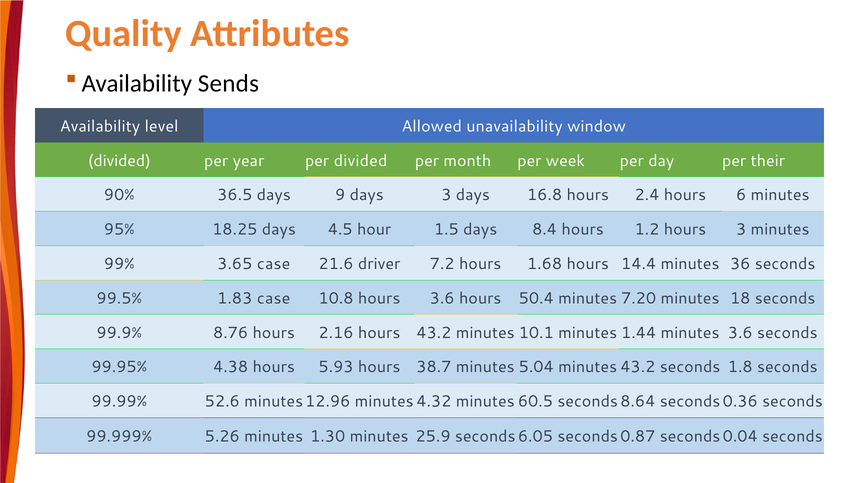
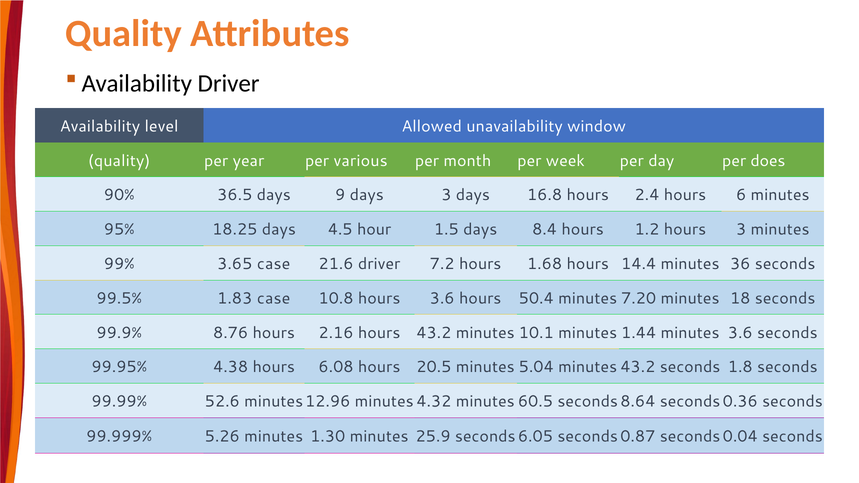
Availability Sends: Sends -> Driver (229, 83)
divided: divided -> quality (119, 161)
per divided: divided -> various (361, 161)
their: their -> does (768, 161)
5.93: 5.93 -> 6.08 (336, 367)
38.7: 38.7 -> 20.5 (434, 367)
